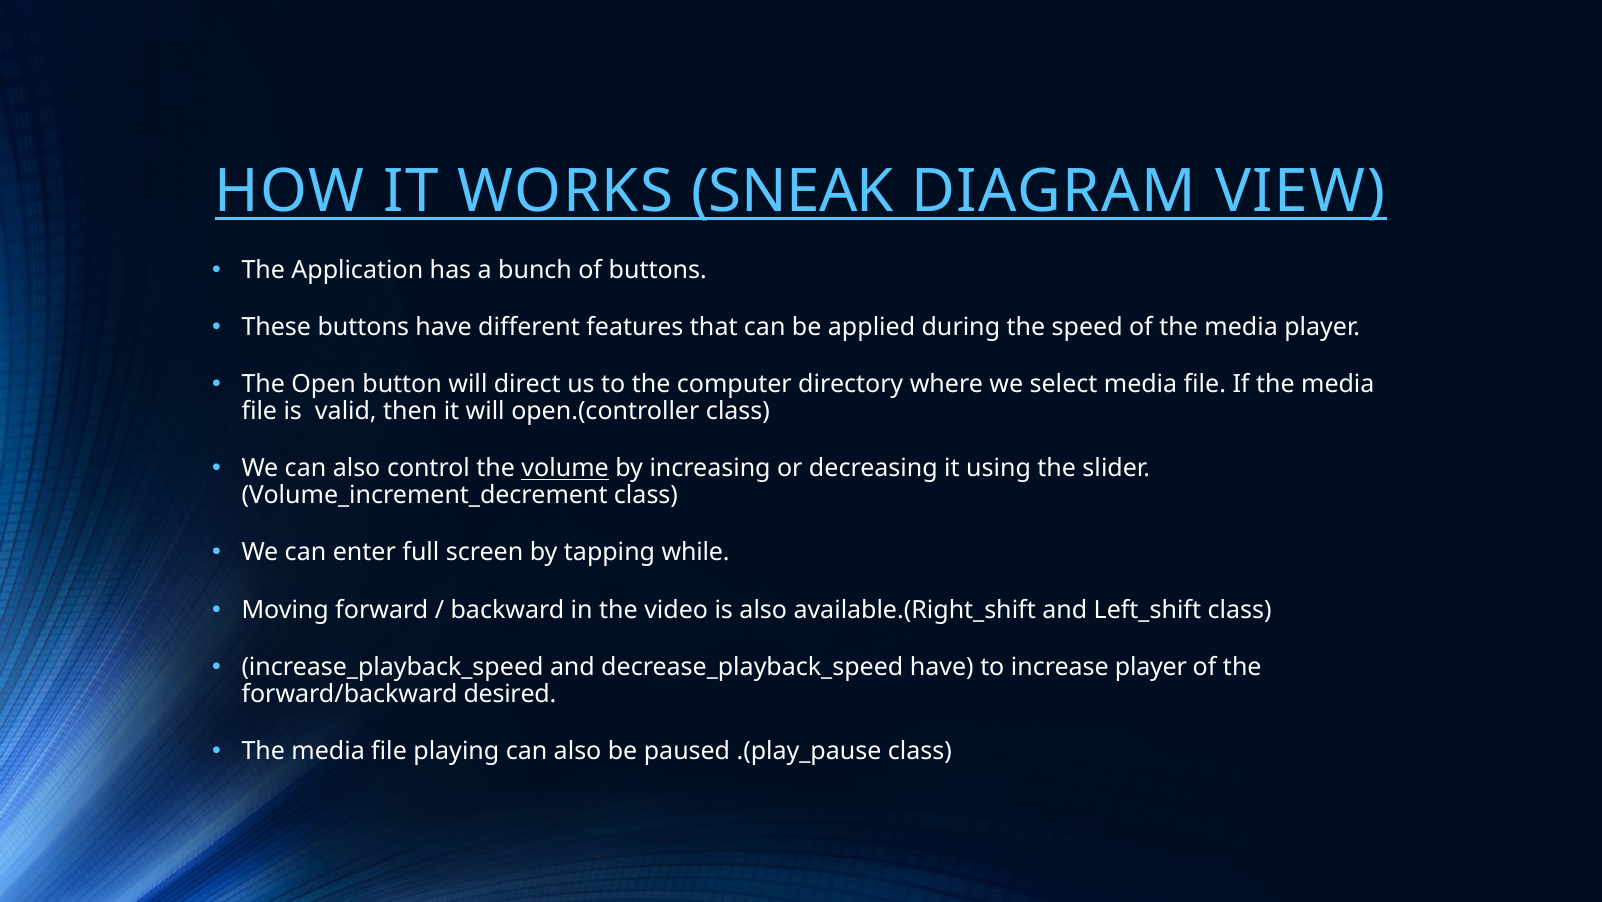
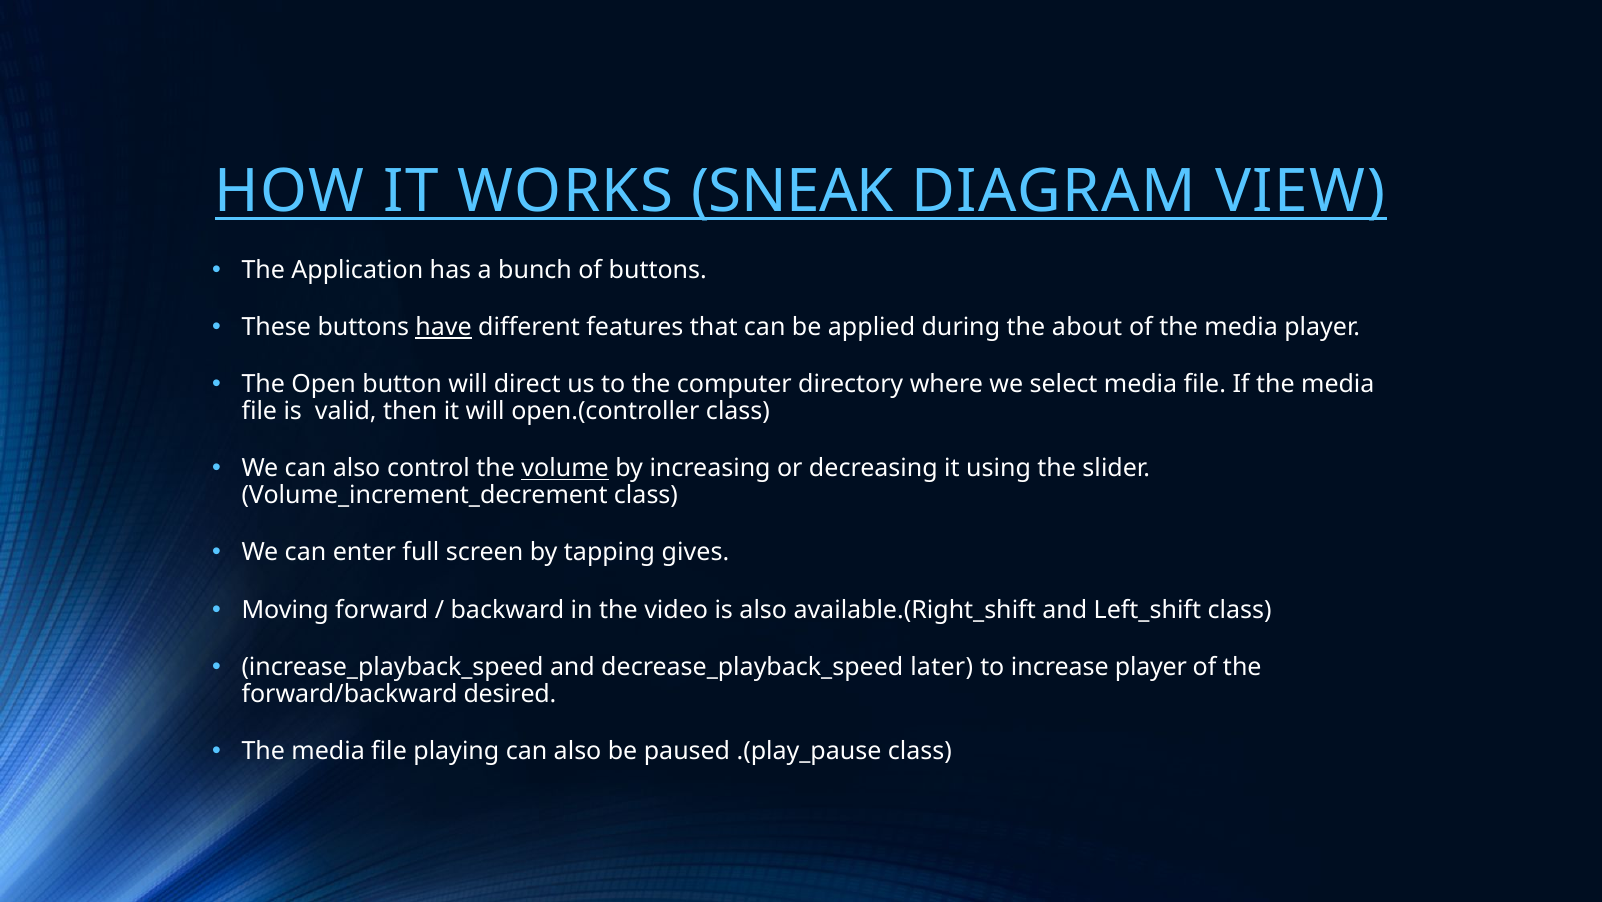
have underline: none -> present (444, 327)
speed: speed -> about (1087, 327)
while: while -> gives (695, 552)
decrease_playback_speed have: have -> later (942, 667)
